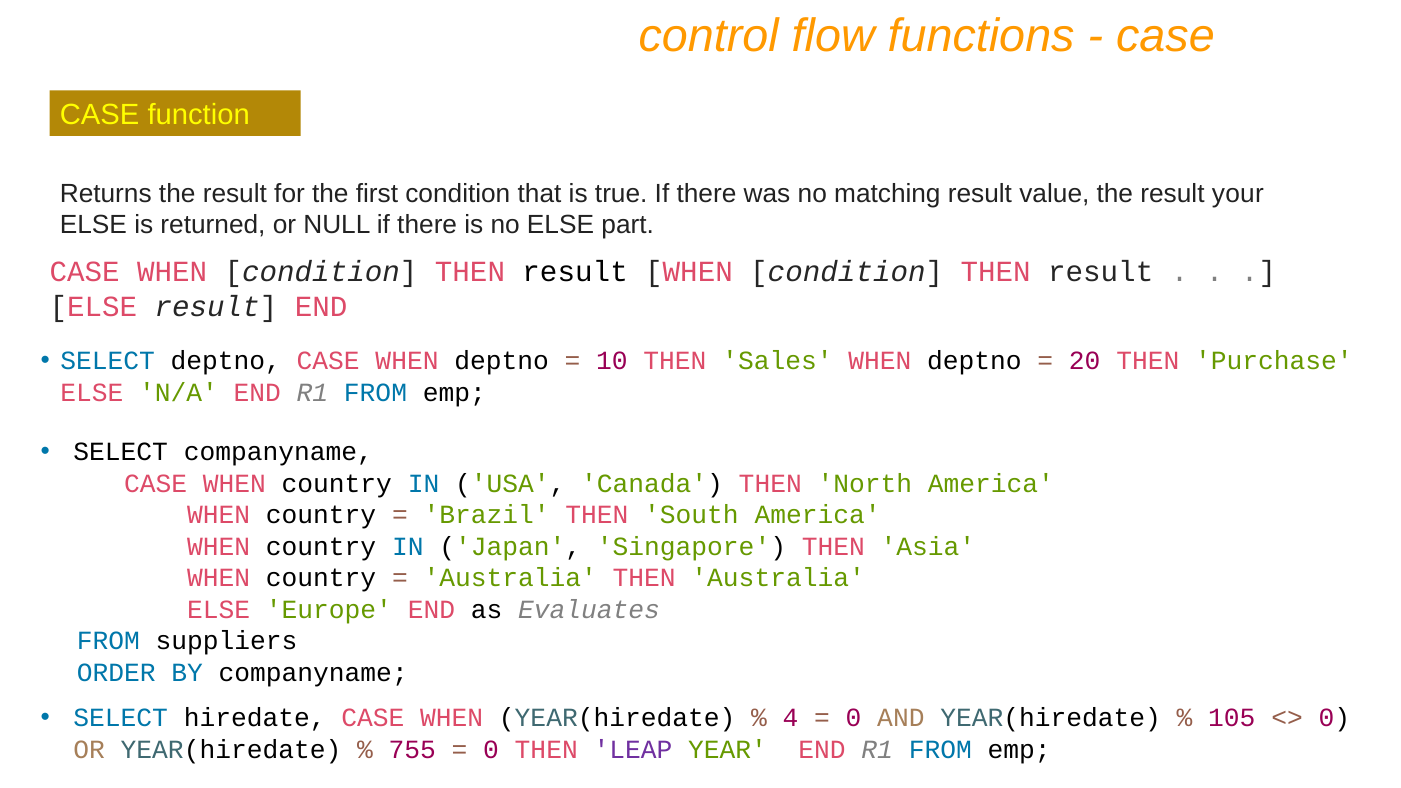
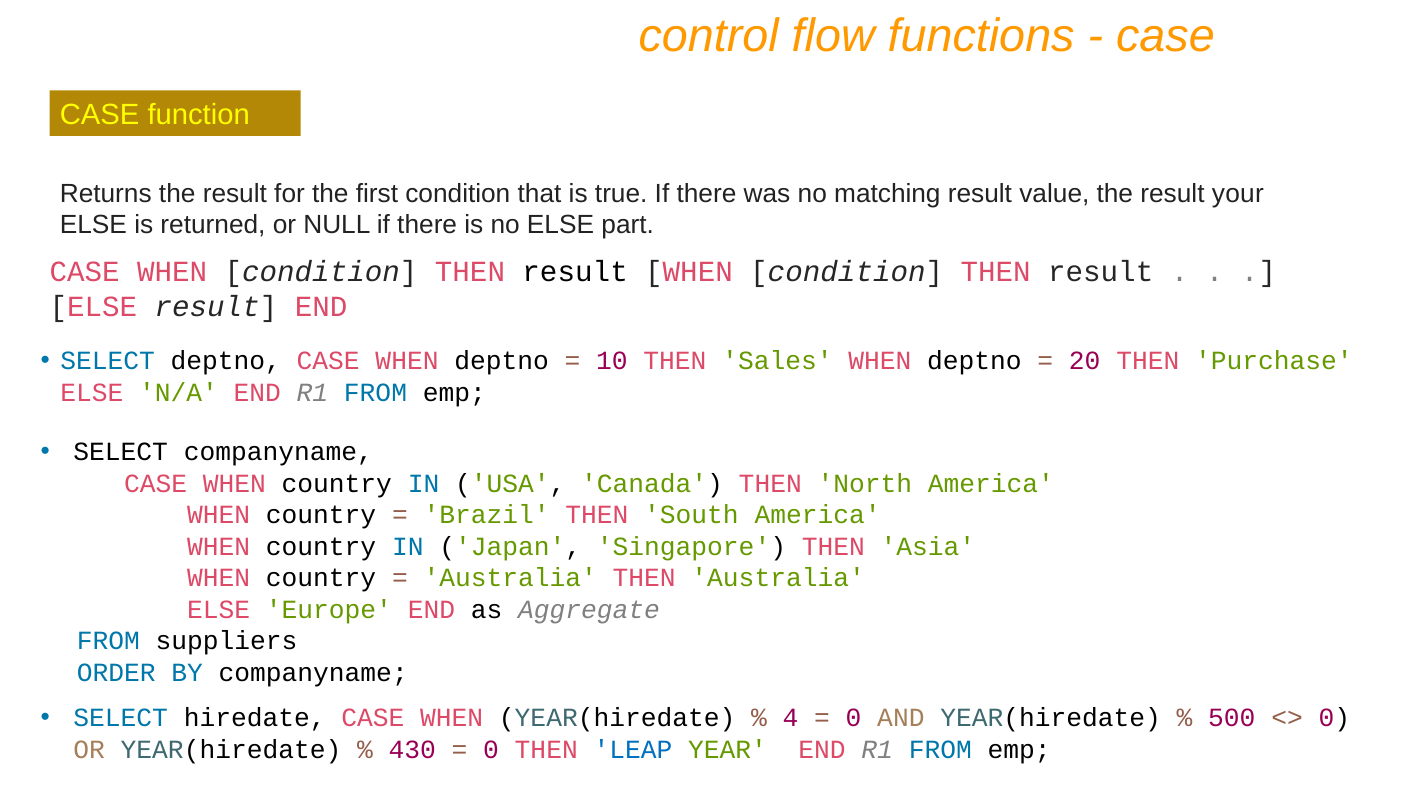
Evaluates: Evaluates -> Aggregate (589, 610)
105: 105 -> 500 (1232, 718)
755: 755 -> 430 (412, 750)
LEAP colour: purple -> blue (633, 750)
